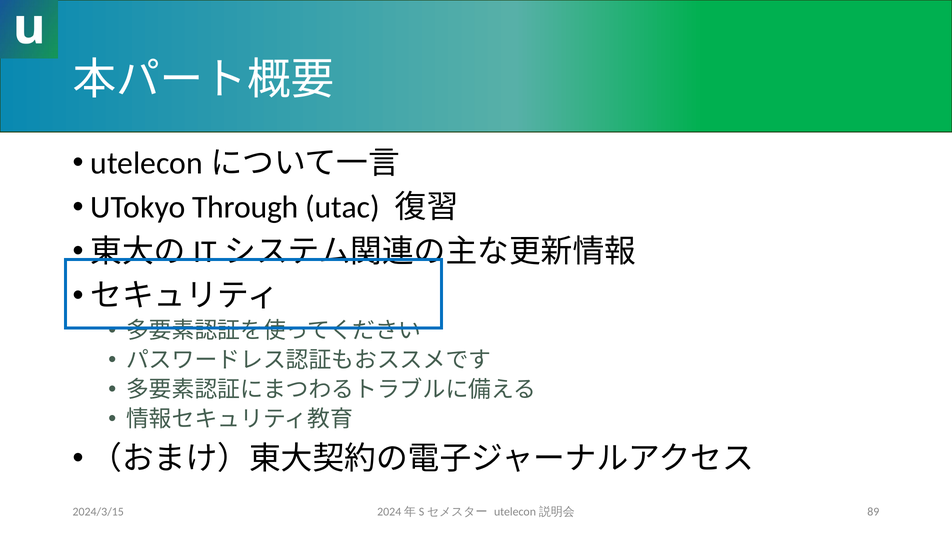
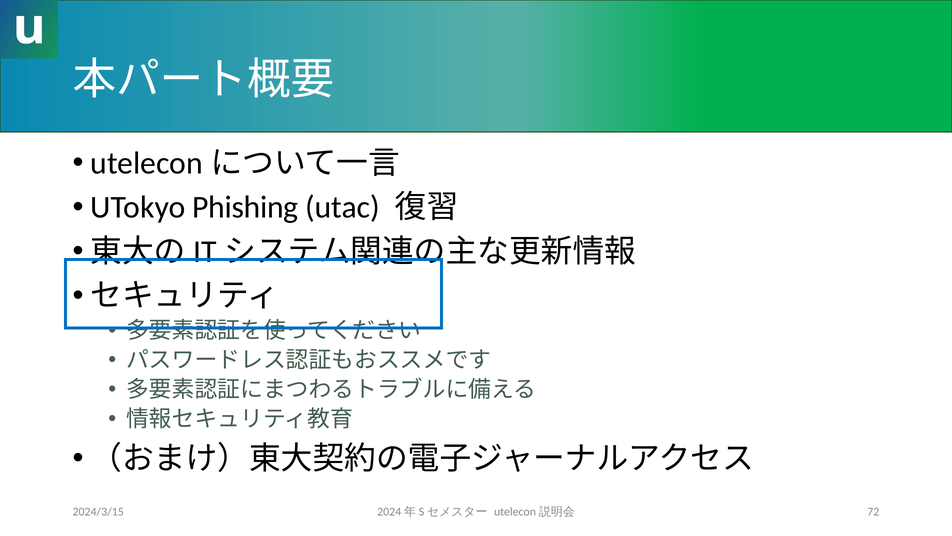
Through: Through -> Phishing (245, 207)
89: 89 -> 72 (873, 511)
